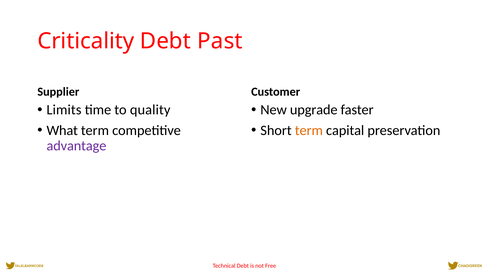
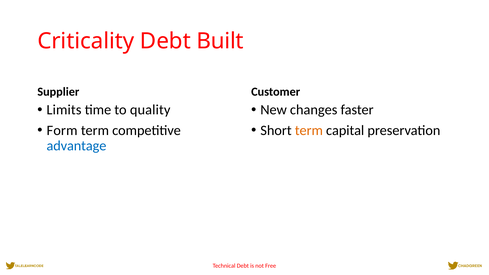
Past: Past -> Built (220, 41)
upgrade: upgrade -> changes (314, 110)
What: What -> Form (62, 130)
advantage colour: purple -> blue (76, 146)
